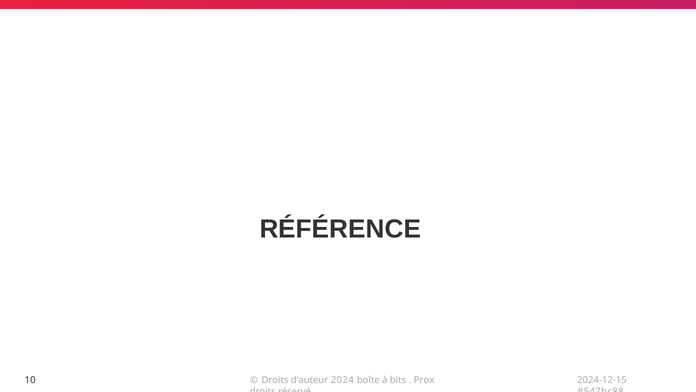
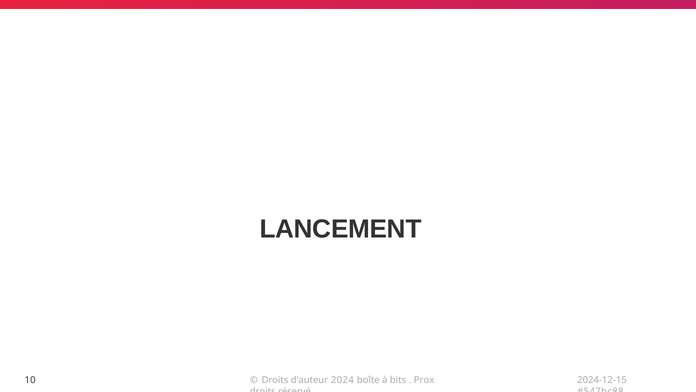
RÉFÉRENCE: RÉFÉRENCE -> LANCEMENT (341, 229)
